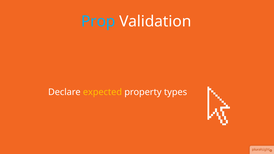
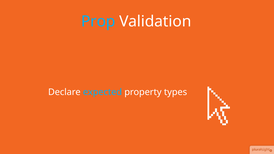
expected colour: yellow -> light blue (102, 92)
